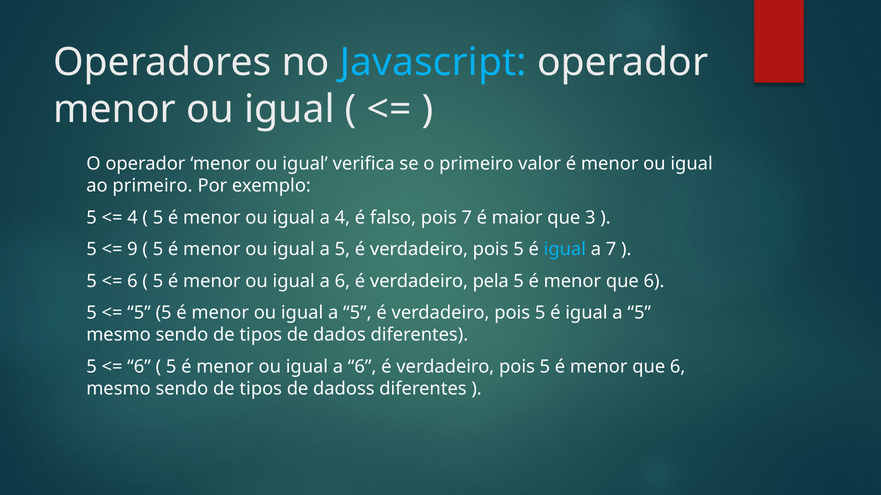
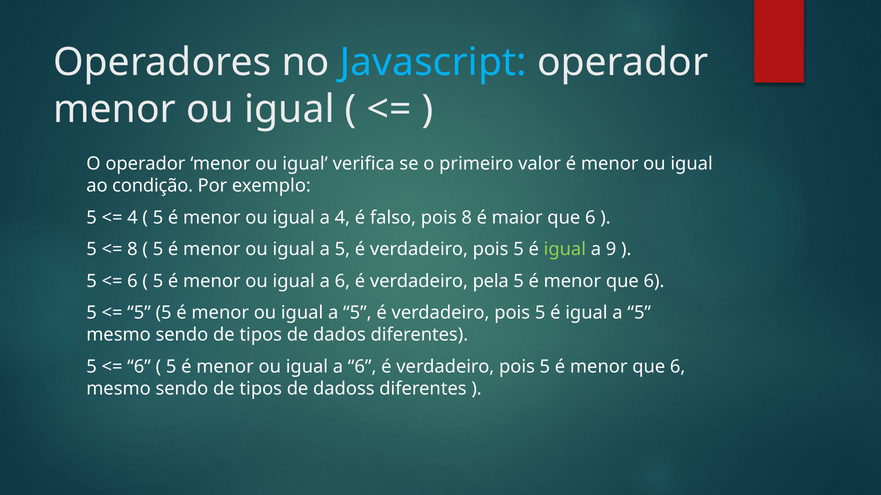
ao primeiro: primeiro -> condição (153, 186)
pois 7: 7 -> 8 (467, 218)
maior que 3: 3 -> 6 (590, 218)
9: 9 -> 8 (132, 250)
igual colour: light blue -> light green (565, 250)
a 7: 7 -> 9 (611, 250)
